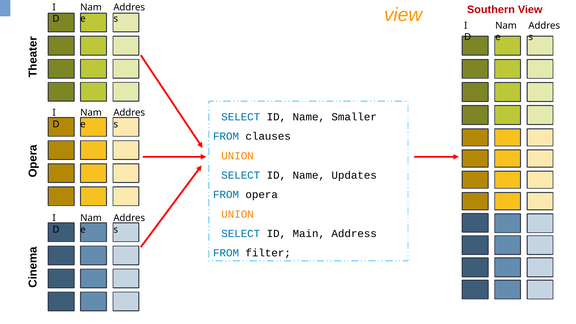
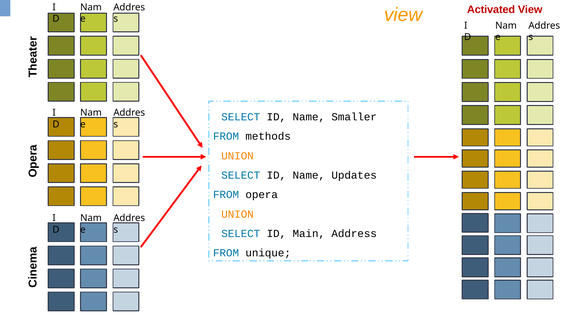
Southern: Southern -> Activated (491, 9)
clauses: clauses -> methods (268, 136)
filter: filter -> unique (268, 253)
